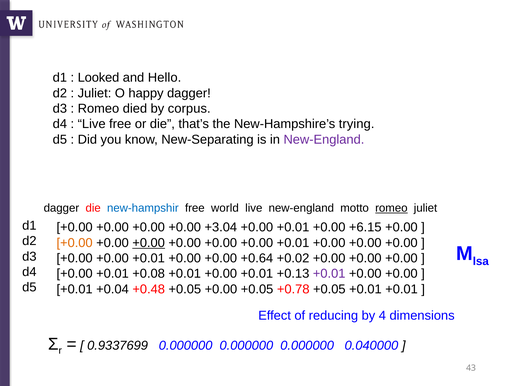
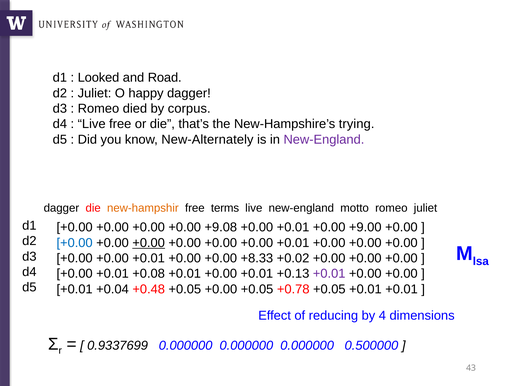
Hello: Hello -> Road (165, 78)
New-Separating: New-Separating -> New-Alternately (207, 140)
new-hampshir colour: blue -> orange (143, 208)
world: world -> terms (225, 208)
romeo underline: present -> none (391, 208)
+3.04: +3.04 -> +9.08 (221, 228)
+6.15: +6.15 -> +9.00 (365, 228)
+0.00 colour: orange -> blue (75, 243)
+0.64: +0.64 -> +8.33 (257, 258)
0.040000: 0.040000 -> 0.500000 (371, 346)
